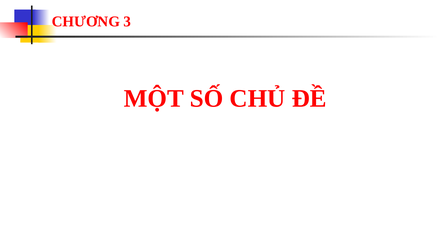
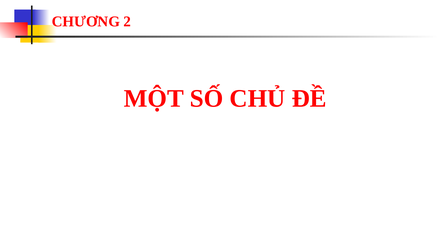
3: 3 -> 2 (127, 22)
